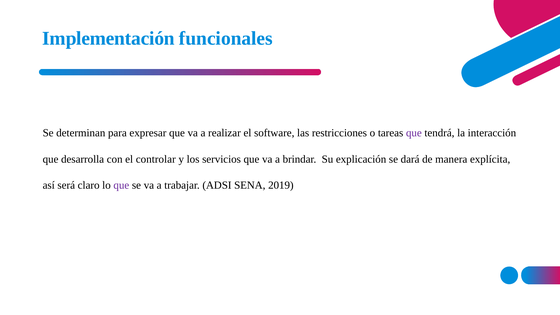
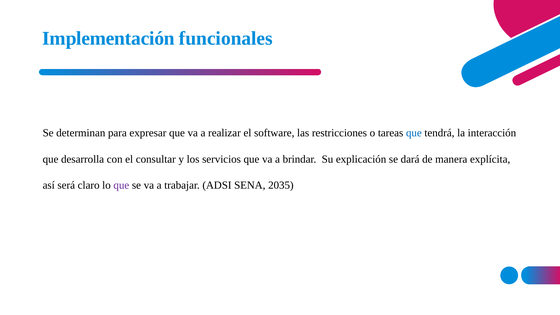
que colour: purple -> blue (414, 133)
controlar: controlar -> consultar (156, 159)
2019: 2019 -> 2035 (281, 185)
